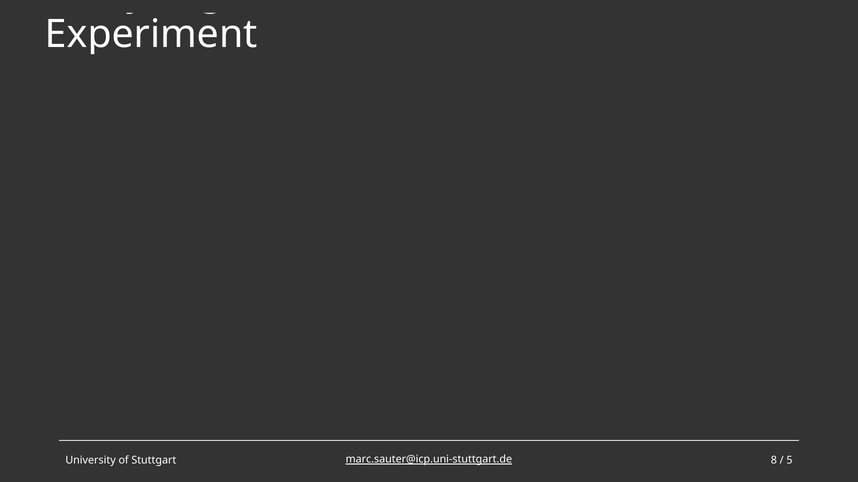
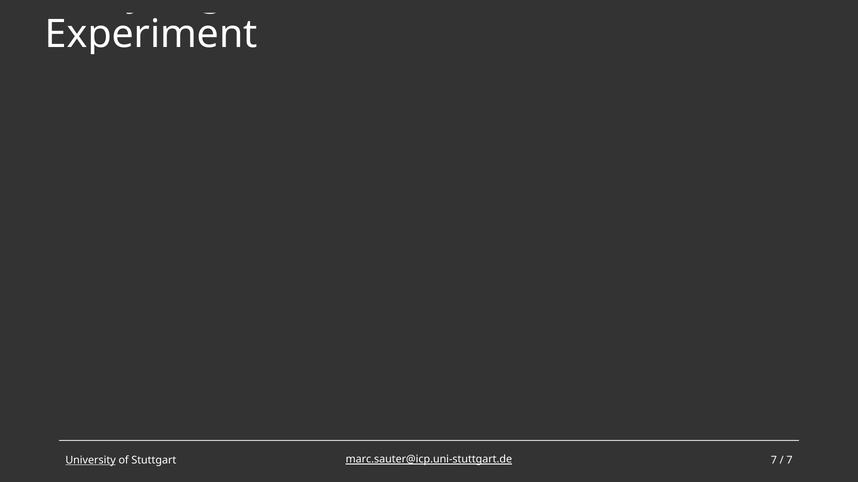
University underline: none -> present (91, 461)
Stuttgart 8: 8 -> 7 (774, 461)
5: 5 -> 7 (790, 461)
